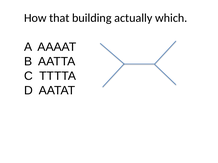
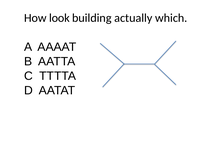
that: that -> look (59, 18)
